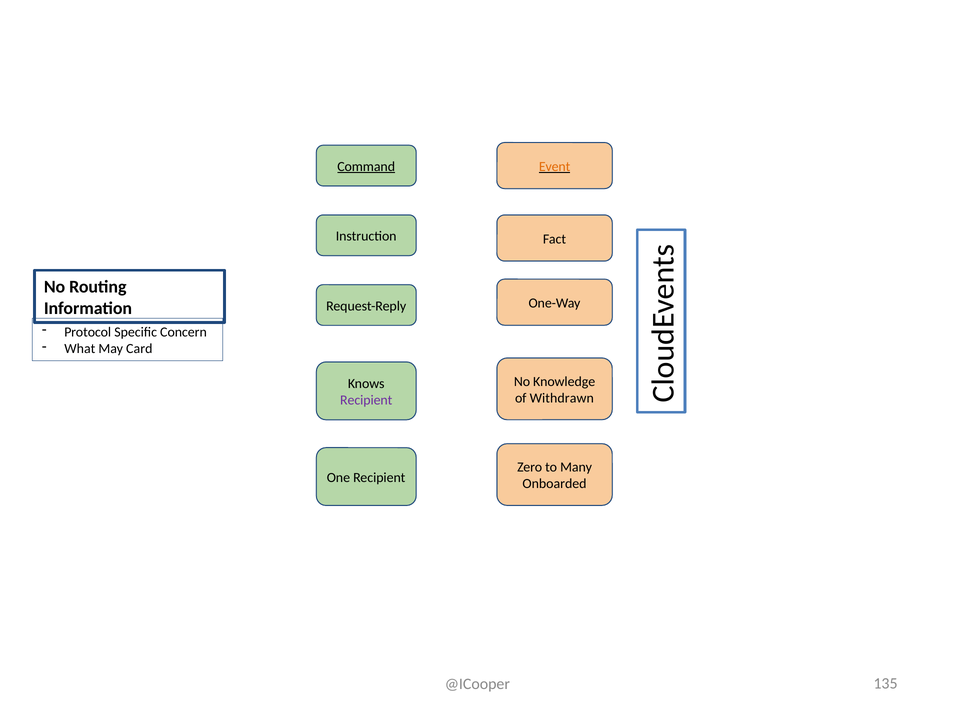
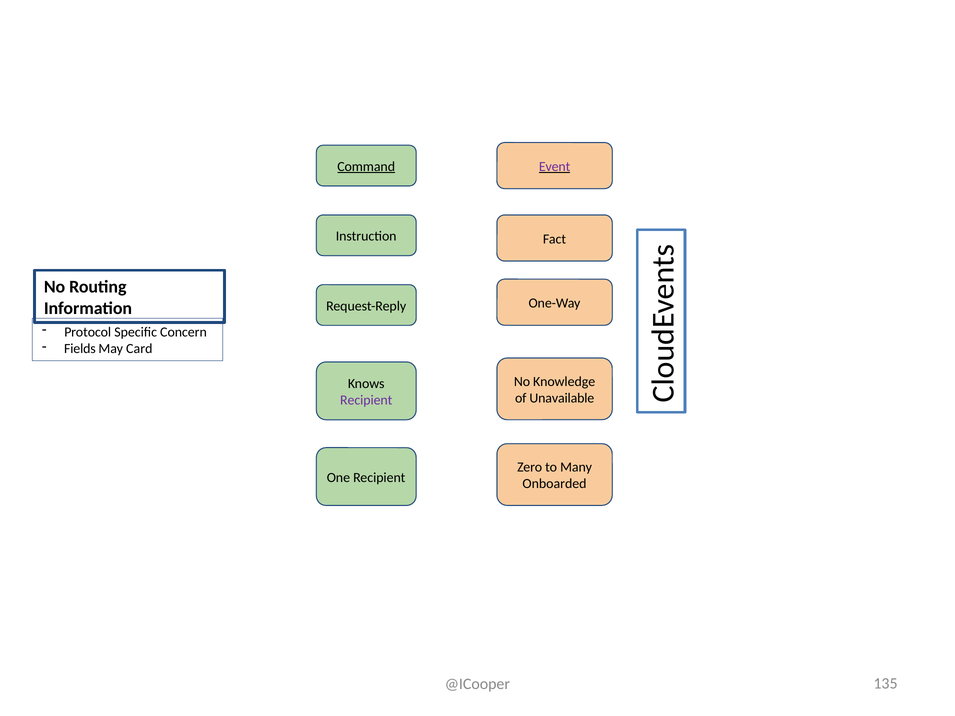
Event colour: orange -> purple (555, 167)
What: What -> Fields (80, 349)
Withdrawn: Withdrawn -> Unavailable (562, 398)
